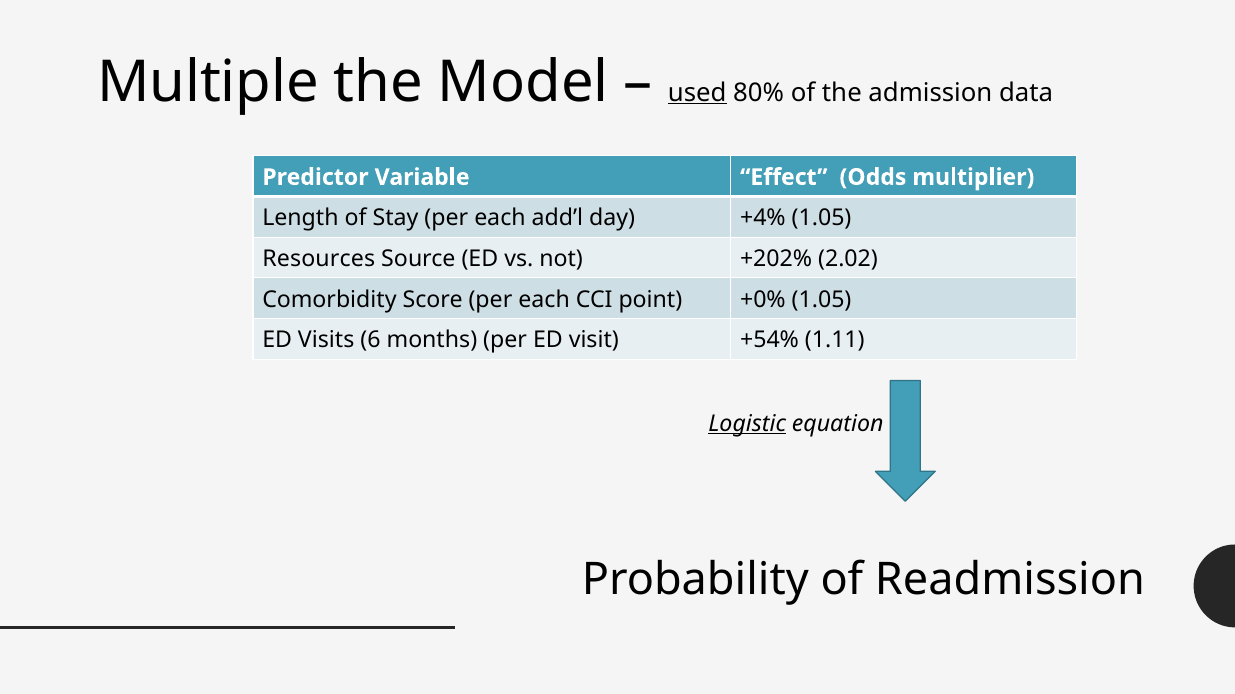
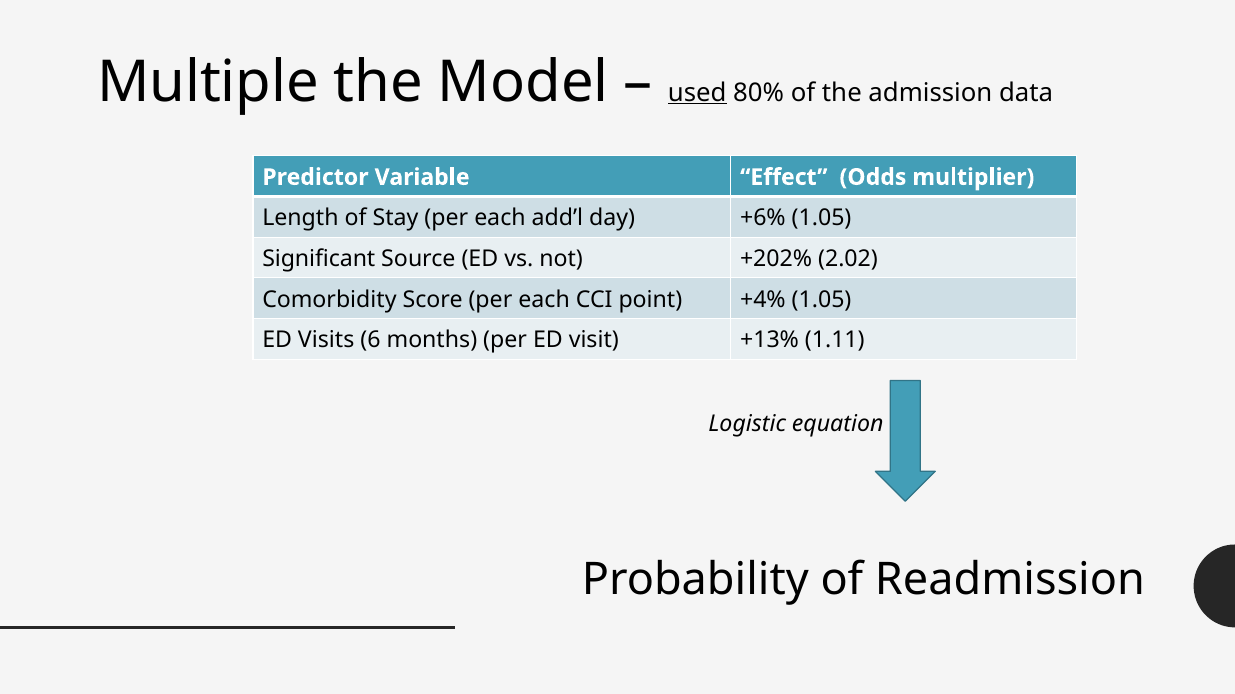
+4%: +4% -> +6% (763, 218)
Resources: Resources -> Significant (319, 259)
+0%: +0% -> +4% (763, 300)
+54%: +54% -> +13% (770, 341)
Logistic underline: present -> none (747, 424)
